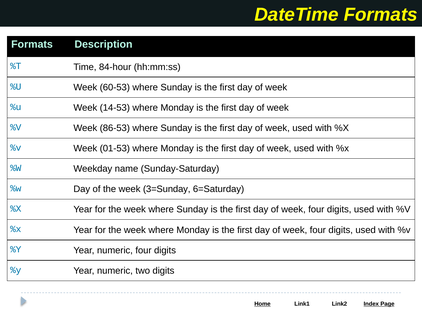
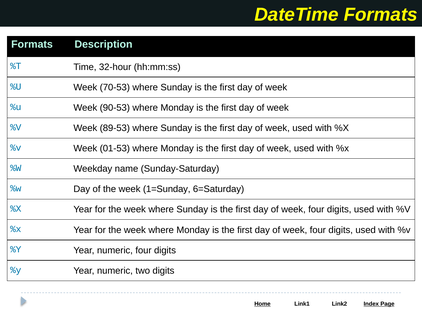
84-hour: 84-hour -> 32-hour (115, 67)
60-53: 60-53 -> 70-53 (115, 87)
14-53: 14-53 -> 90-53 (115, 108)
86-53: 86-53 -> 89-53 (115, 128)
3=Sunday: 3=Sunday -> 1=Sunday (167, 189)
